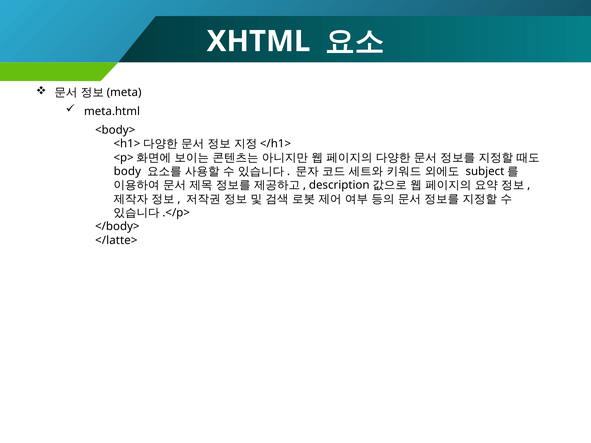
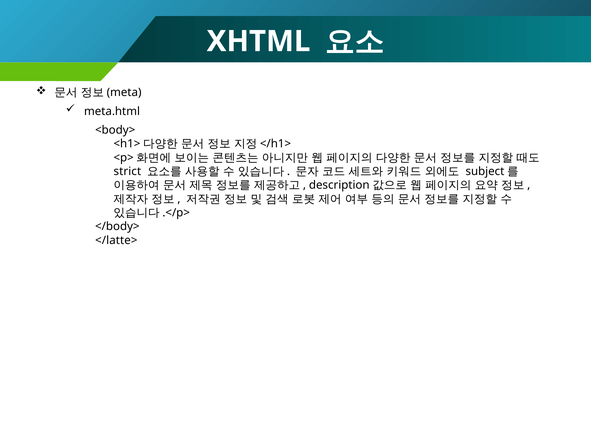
body: body -> strict (127, 171)
